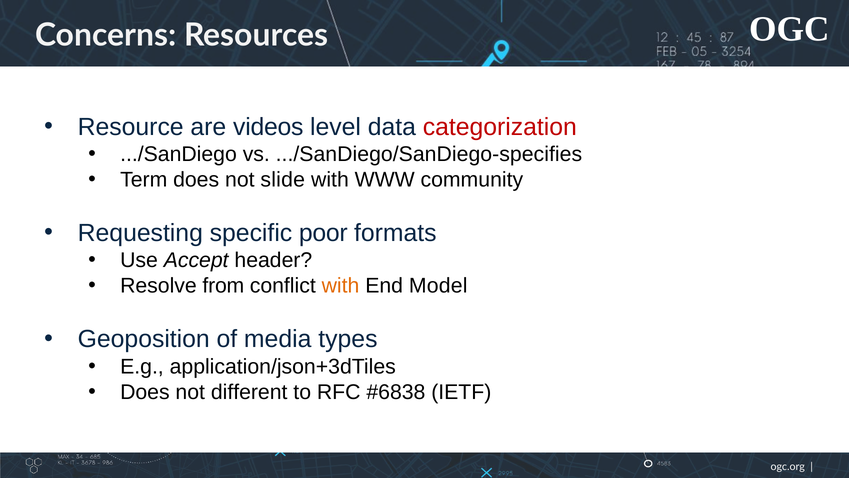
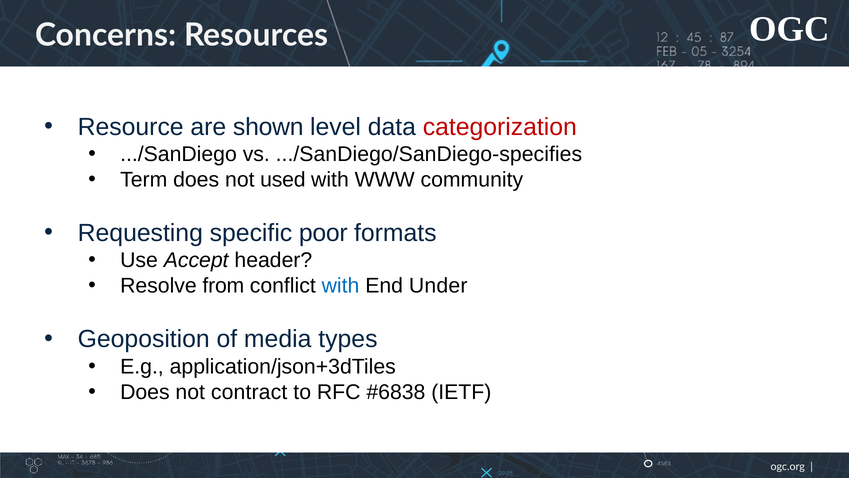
videos: videos -> shown (268, 127)
slide: slide -> used (283, 180)
with colour: orange -> blue (340, 286)
Model: Model -> Under (438, 286)
different: different -> contract (249, 392)
